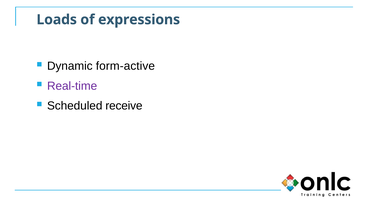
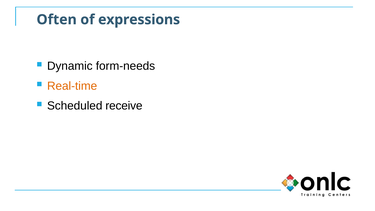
Loads: Loads -> Often (57, 20)
form-active: form-active -> form-needs (125, 66)
Real-time colour: purple -> orange (72, 86)
